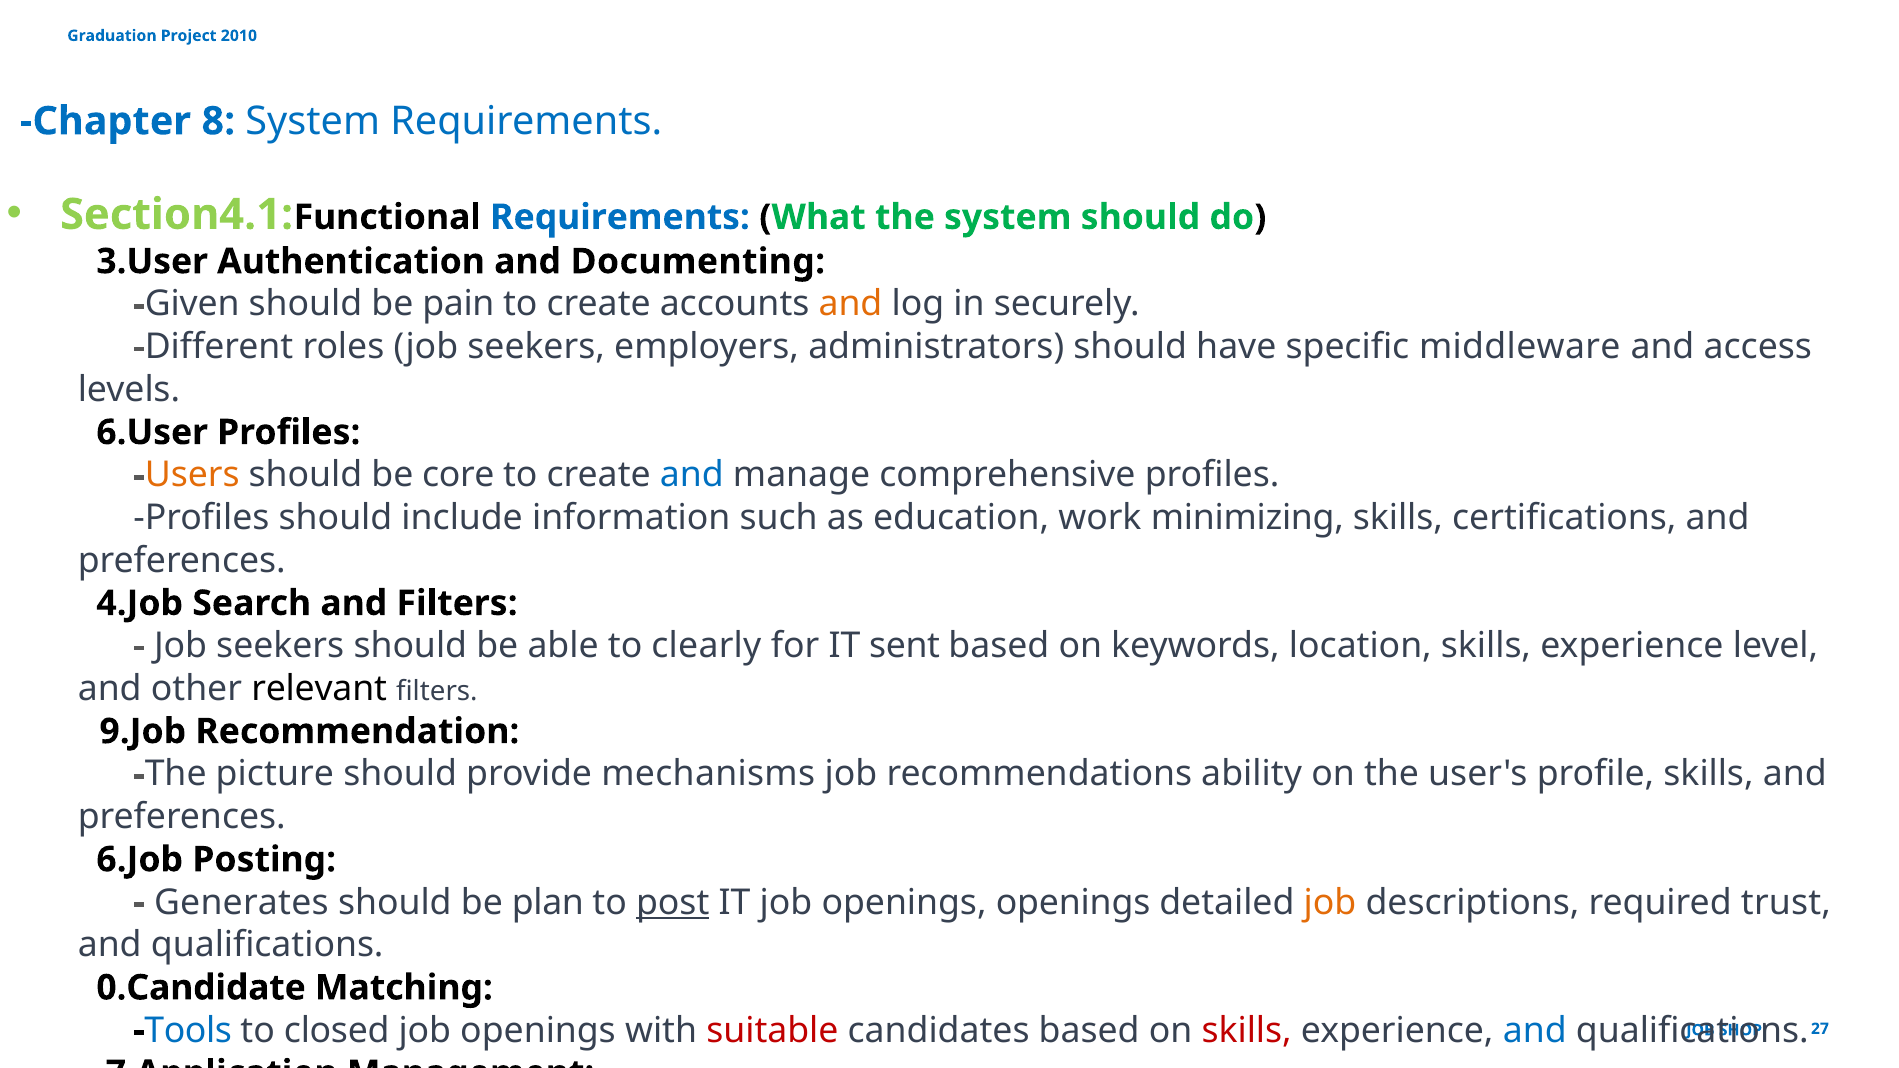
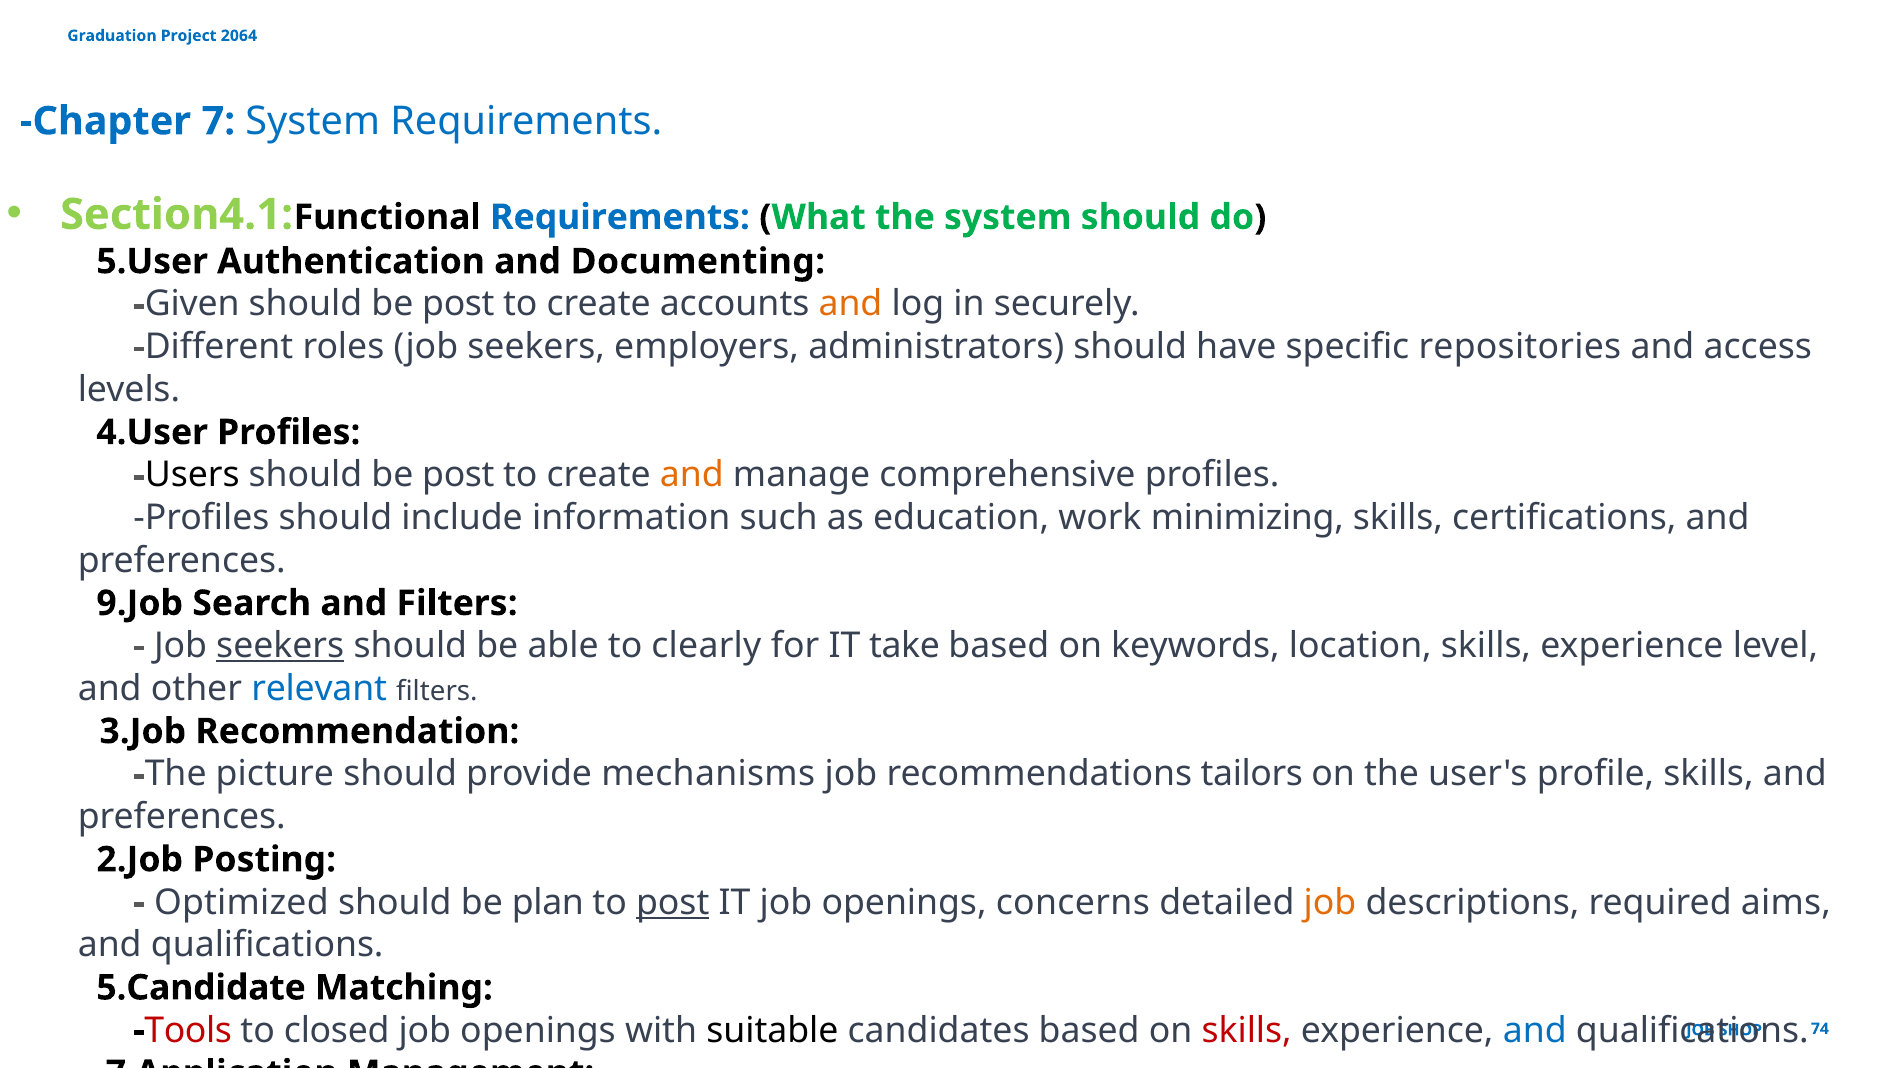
2010: 2010 -> 2064 (239, 36)
8: 8 -> 7 (218, 121)
3.User: 3.User -> 5.User (152, 262)
pain: pain -> post (458, 304)
middleware: middleware -> repositories (1520, 347)
6.User: 6.User -> 4.User (152, 432)
Users colour: orange -> black (192, 475)
core: core -> post (458, 475)
and colour: blue -> orange (692, 475)
4.Job: 4.Job -> 9.Job (140, 603)
seekers underline: none -> present (280, 646)
sent: sent -> take (905, 646)
relevant colour: black -> blue (319, 689)
9.Job: 9.Job -> 3.Job (143, 732)
ability: ability -> tailors (1252, 774)
6.Job: 6.Job -> 2.Job (140, 860)
Generates: Generates -> Optimized (241, 902)
openings openings: openings -> concerns (1073, 902)
trust: trust -> aims (1786, 902)
0.Candidate: 0.Candidate -> 5.Candidate (201, 988)
Tools colour: blue -> red (188, 1031)
suitable colour: red -> black (772, 1031)
27: 27 -> 74 (1820, 1029)
